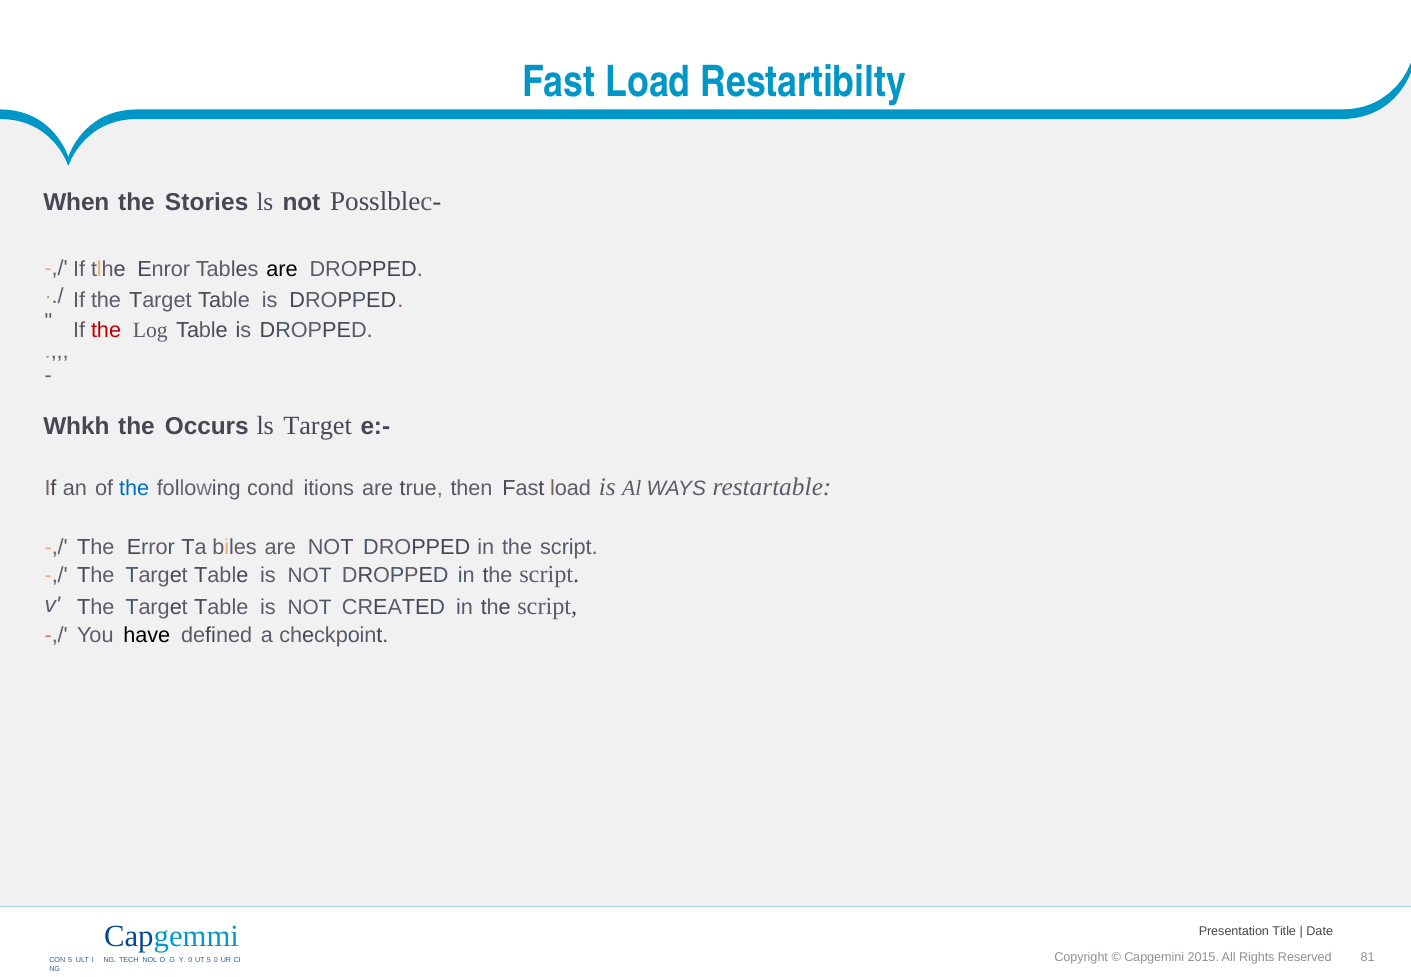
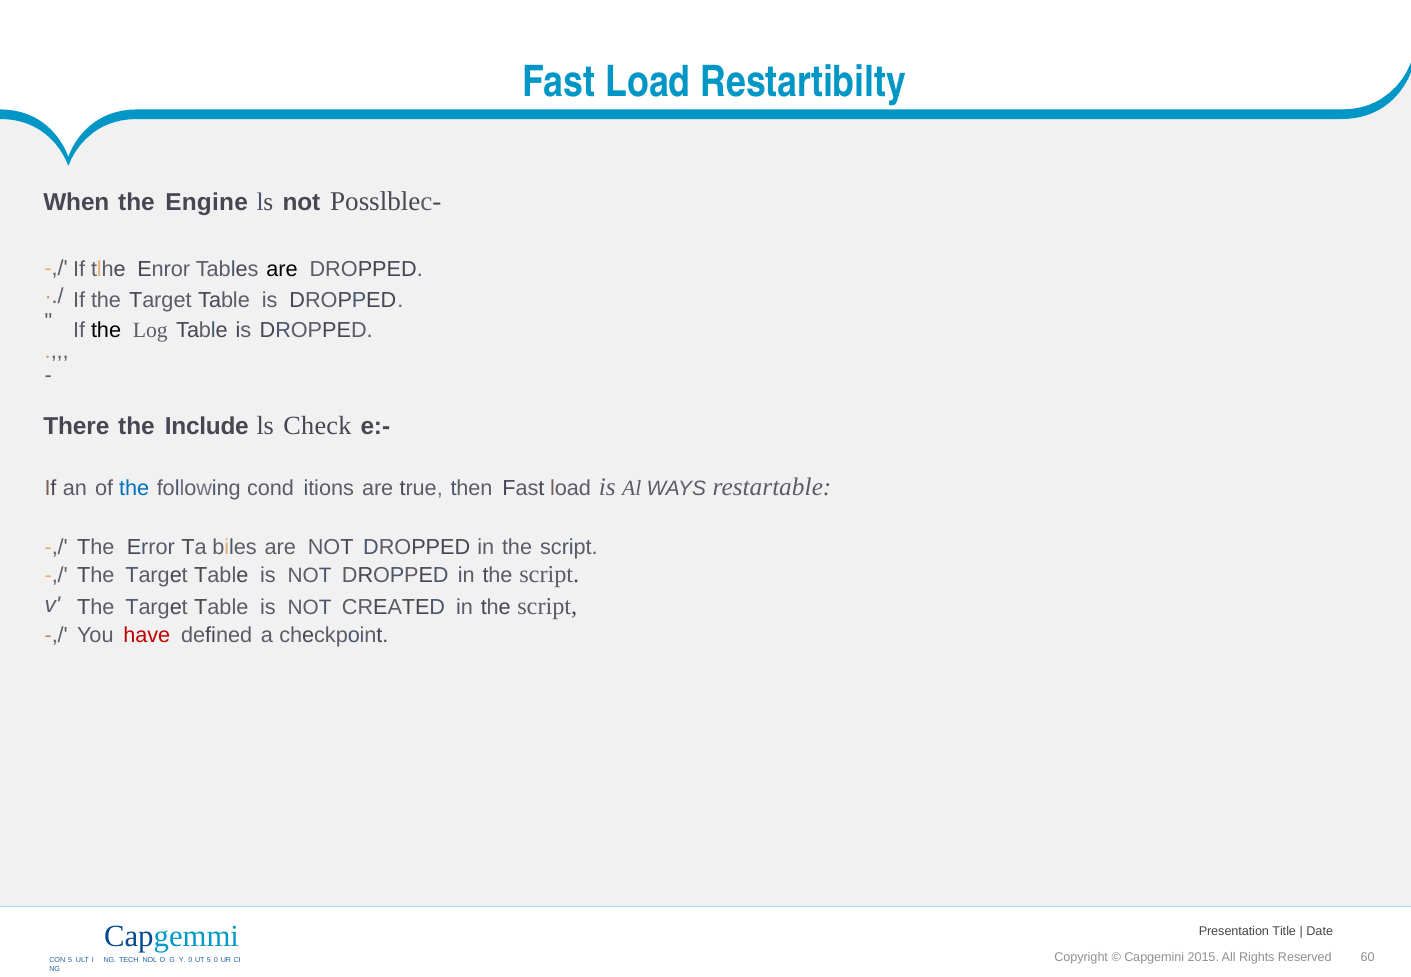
Stories: Stories -> Engine (207, 203)
the colour: red -> black (106, 330)
Whkh: Whkh -> There (76, 426)
Occurs: Occurs -> Include (207, 426)
ls Target: Target -> Check (317, 426)
have colour: black -> red (147, 635)
81: 81 -> 60 (1368, 957)
